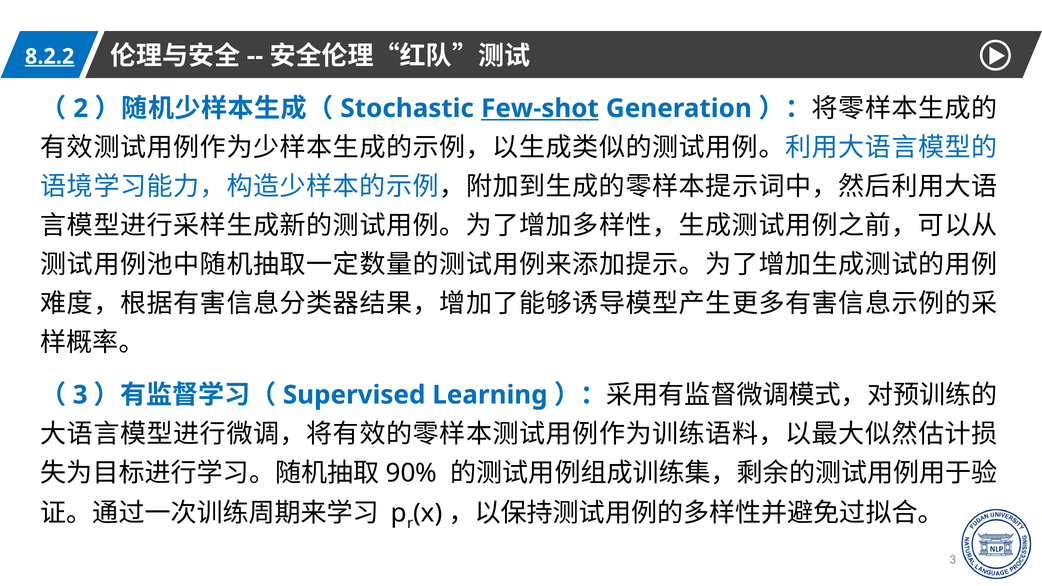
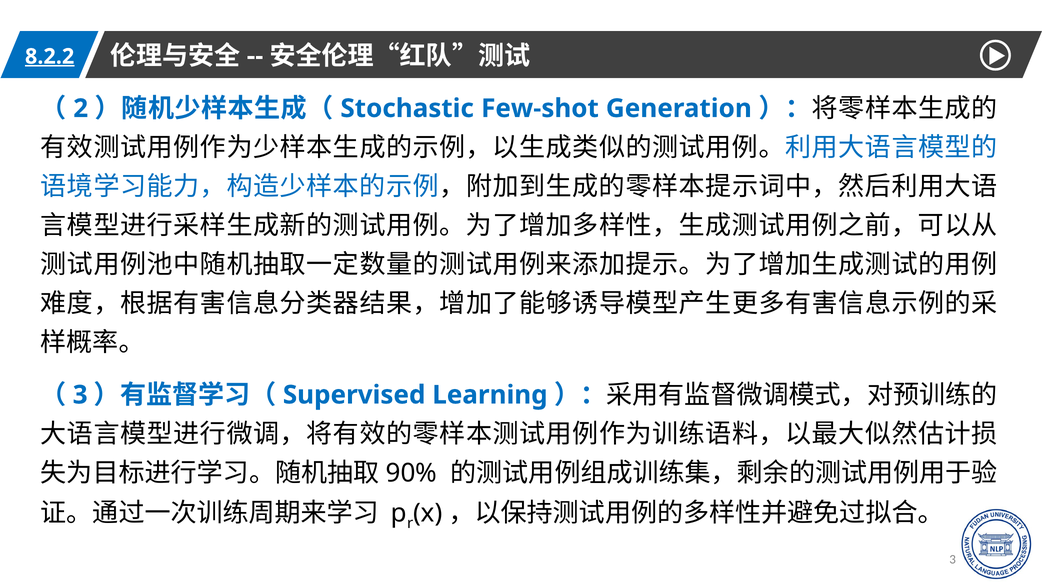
Few-shot underline: present -> none (540, 108)
